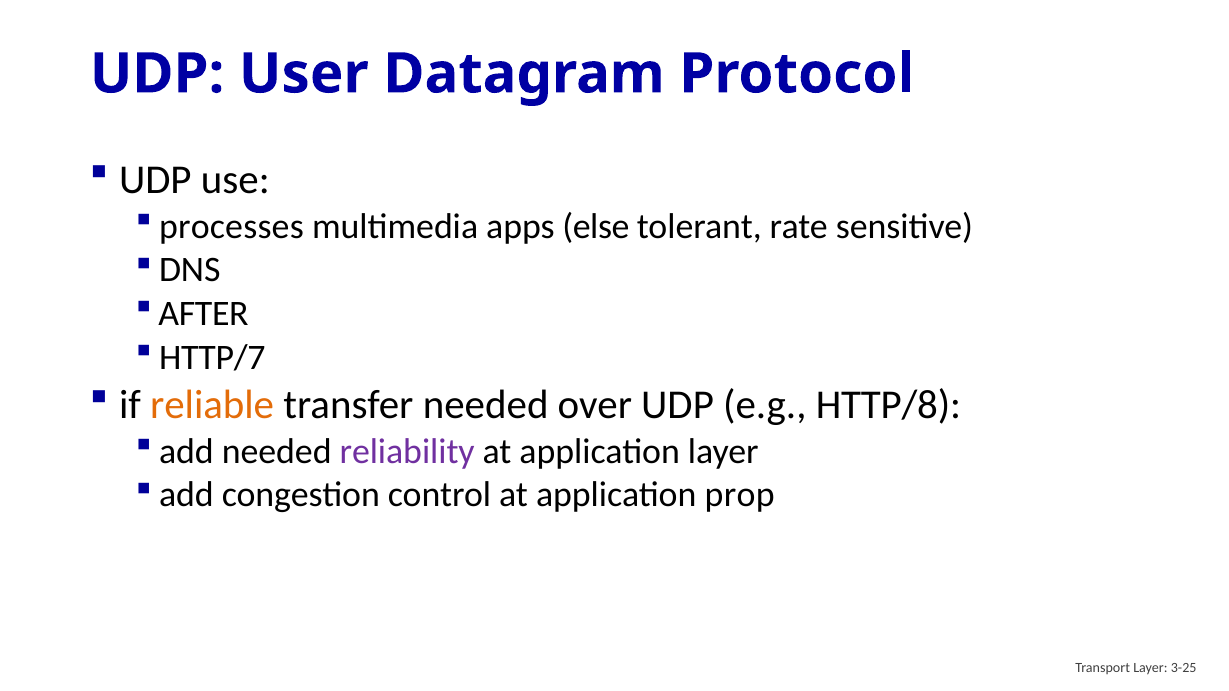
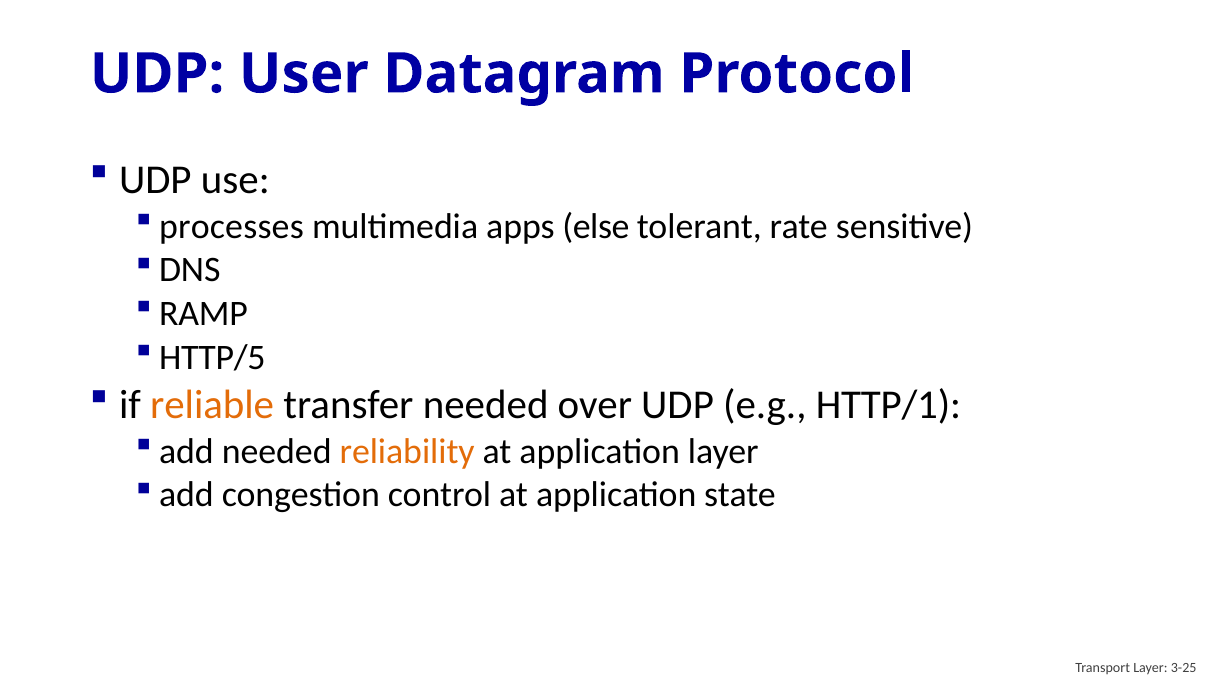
AFTER: AFTER -> RAMP (203, 314)
HTTP/7: HTTP/7 -> HTTP/5 (212, 358)
HTTP/8: HTTP/8 -> HTTP/1 (888, 405)
reliability colour: purple -> orange (407, 452)
prop: prop -> state (740, 495)
